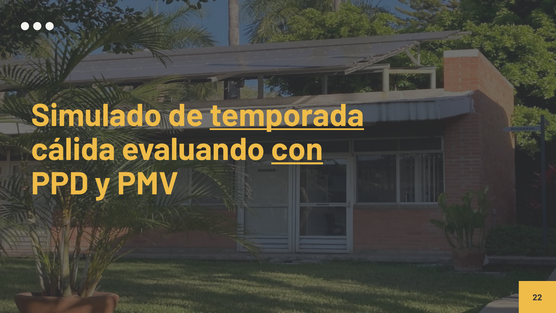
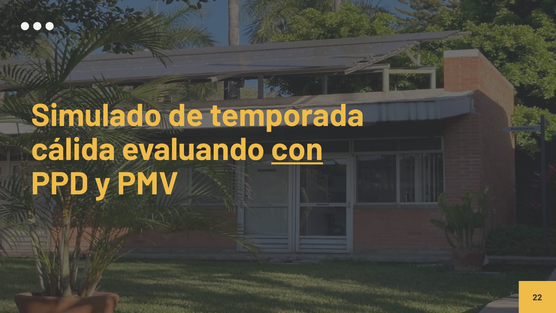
temporada underline: present -> none (287, 115)
